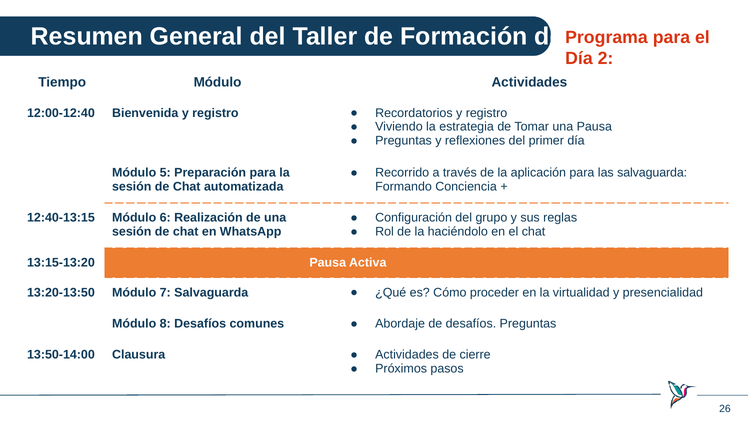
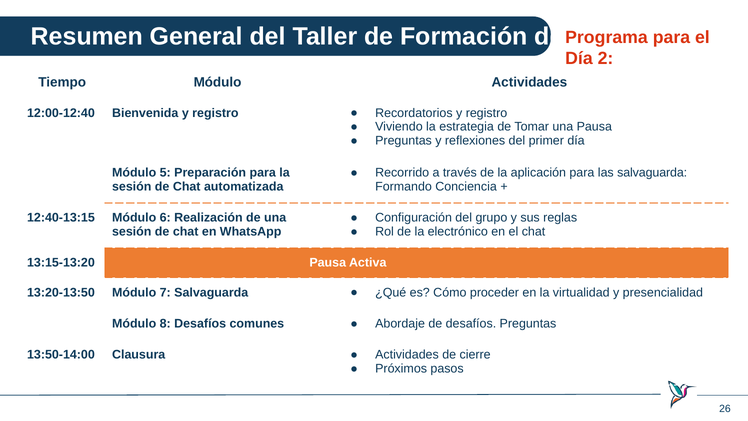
haciéndolo: haciéndolo -> electrónico (458, 231)
